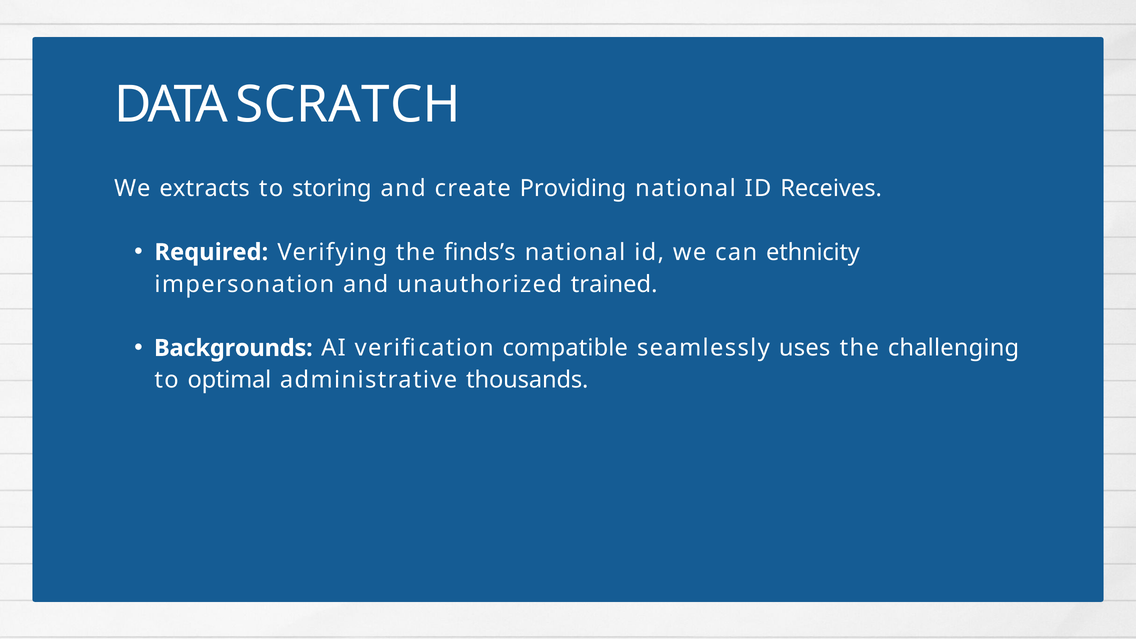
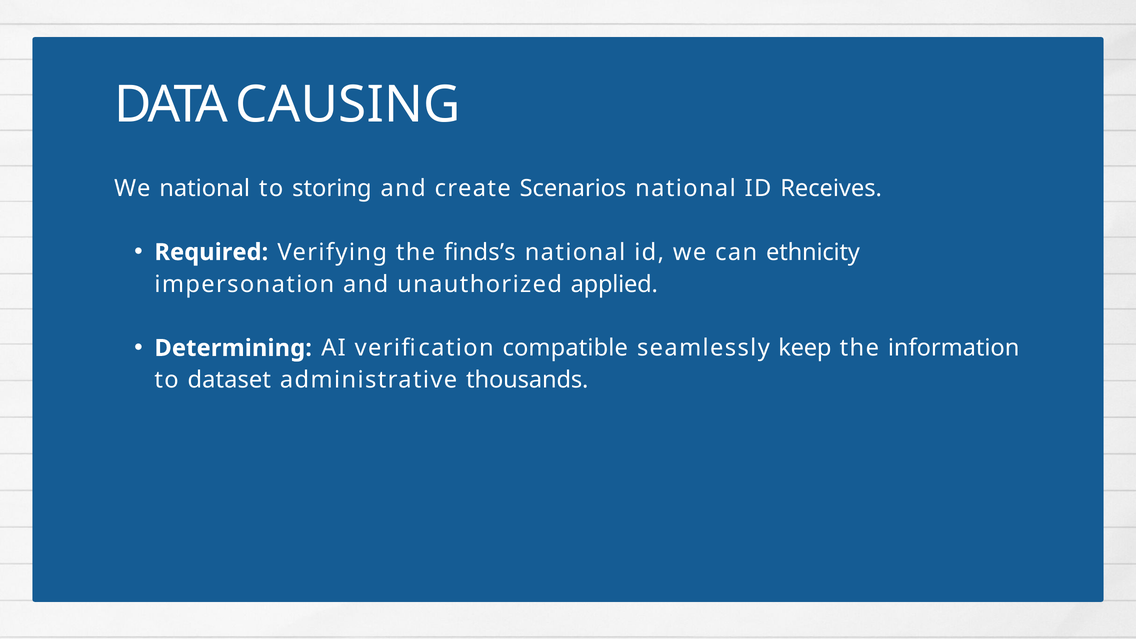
SCRATCH: SCRATCH -> CAUSING (348, 105)
We extracts: extracts -> national (205, 188)
Providing: Providing -> Scenarios (573, 188)
trained: trained -> applied (614, 284)
Backgrounds: Backgrounds -> Determining (233, 348)
uses: uses -> keep (805, 348)
challenging: challenging -> information (954, 348)
optimal: optimal -> dataset (229, 380)
